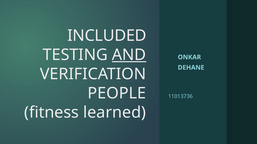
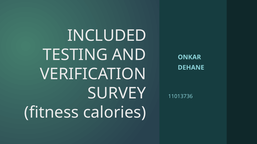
AND underline: present -> none (129, 55)
PEOPLE: PEOPLE -> SURVEY (117, 94)
learned: learned -> calories (115, 113)
